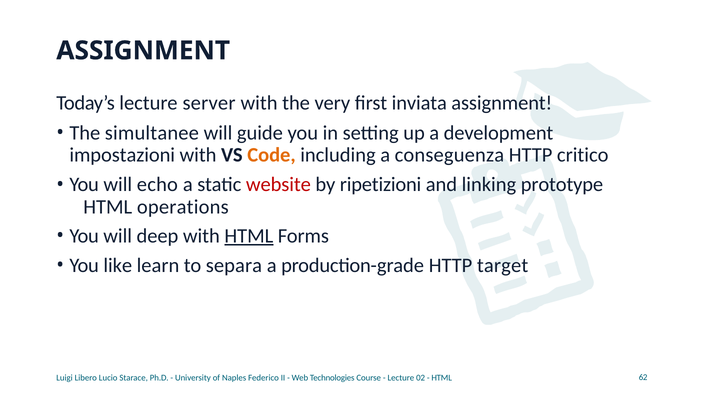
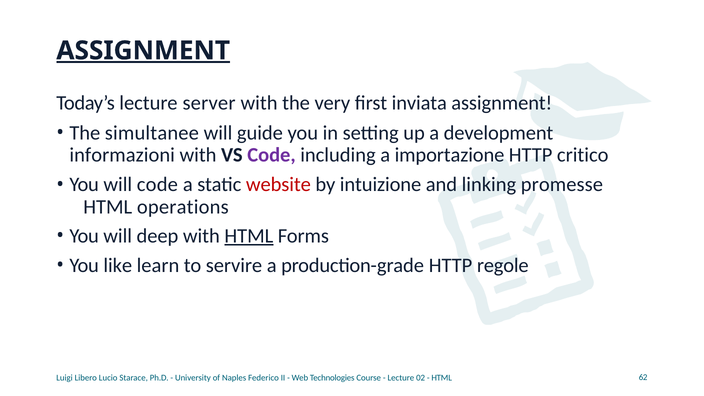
ASSIGNMENT underline: none -> present (143, 51)
impostazioni: impostazioni -> informazioni (122, 155)
Code colour: orange -> purple (271, 155)
conseguenza: conseguenza -> importazione (450, 155)
will echo: echo -> code (157, 185)
ripetizioni: ripetizioni -> intuizione (381, 185)
prototype: prototype -> promesse (562, 185)
separa: separa -> servire (234, 265)
target: target -> regole (503, 265)
